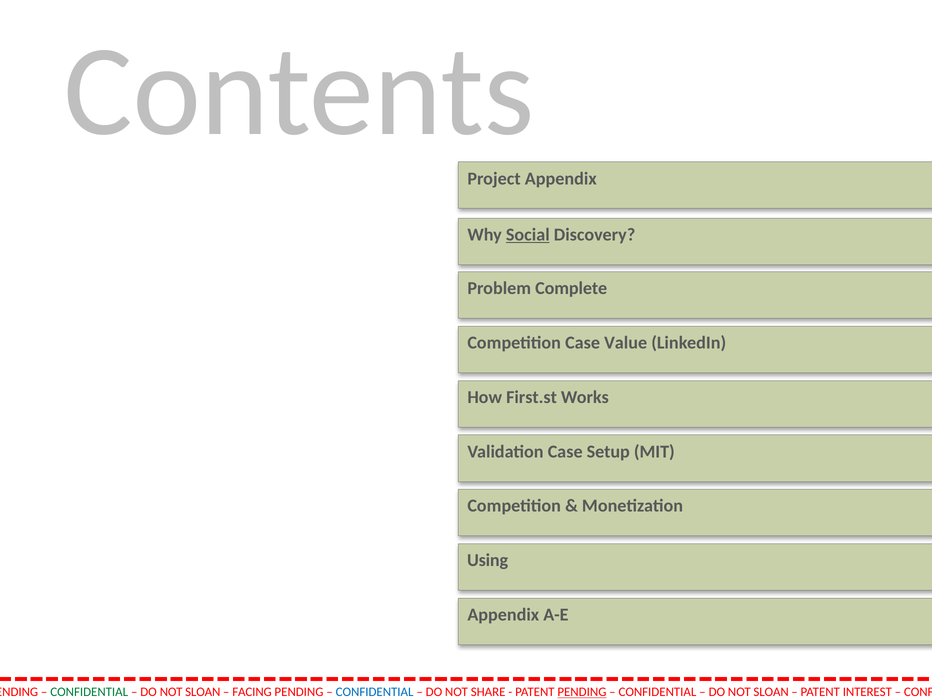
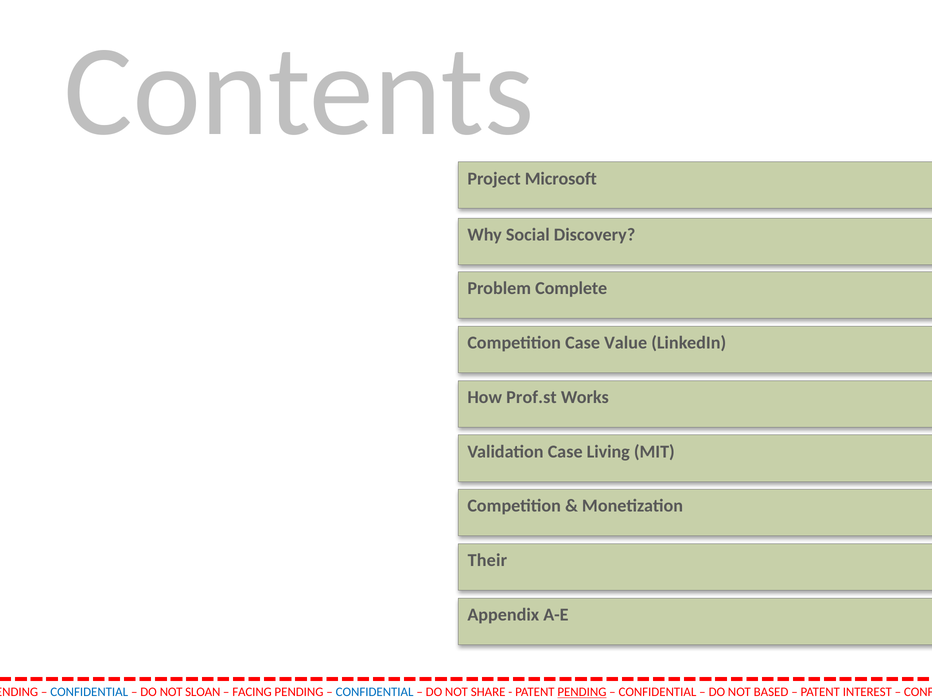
Project Appendix: Appendix -> Microsoft (561, 179)
Social underline: present -> none (528, 235)
First.st: First.st -> Prof.st (531, 397)
Setup: Setup -> Living (608, 452)
Using: Using -> Their (487, 560)
CONFIDENTIAL colour: green -> blue (89, 692)
SLOAN: SLOAN -> BASED (771, 692)
